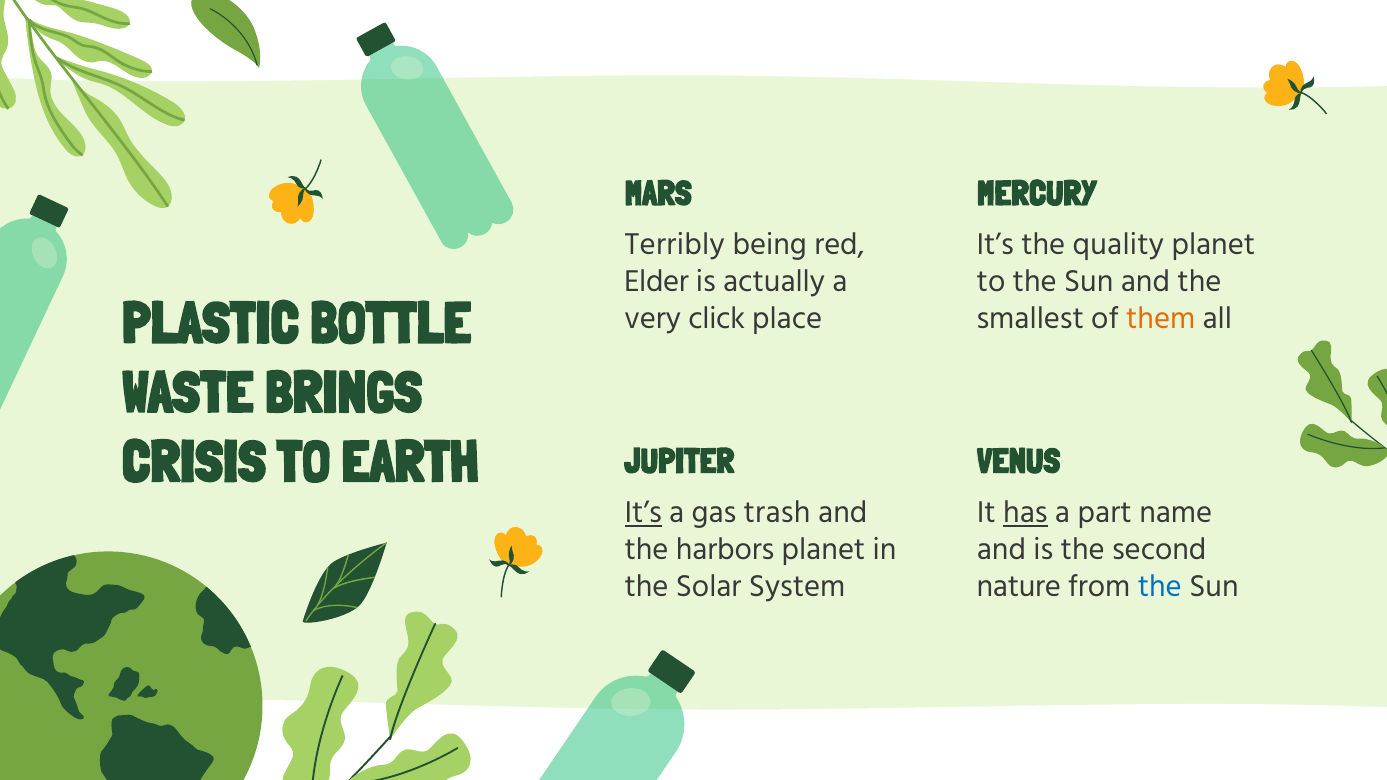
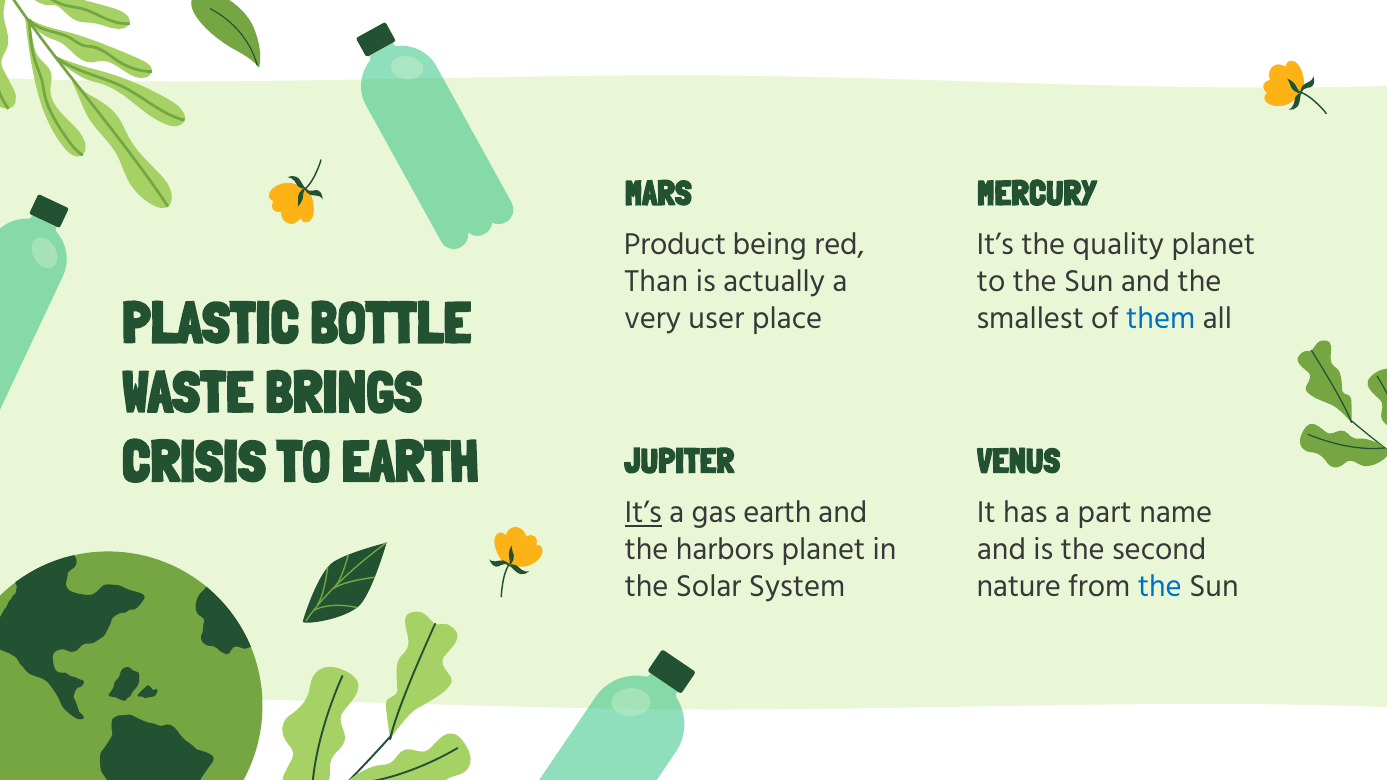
Terribly: Terribly -> Product (675, 245)
Elder: Elder -> Than (656, 282)
click: click -> user (716, 319)
them colour: orange -> blue (1161, 319)
gas trash: trash -> earth (777, 513)
has underline: present -> none (1025, 513)
